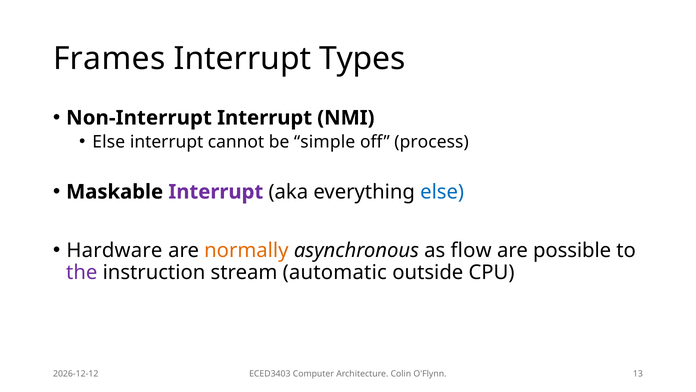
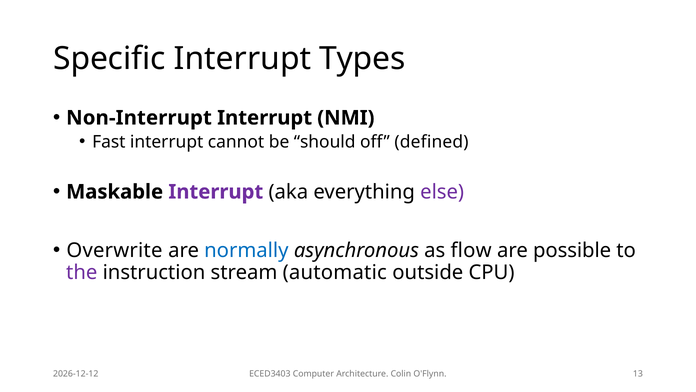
Frames: Frames -> Specific (109, 58)
Else: Else -> Fast (109, 142)
simple: simple -> should (325, 142)
process: process -> defined (432, 142)
else colour: blue -> purple (442, 192)
Hardware: Hardware -> Overwrite (114, 250)
normally colour: orange -> blue (246, 250)
